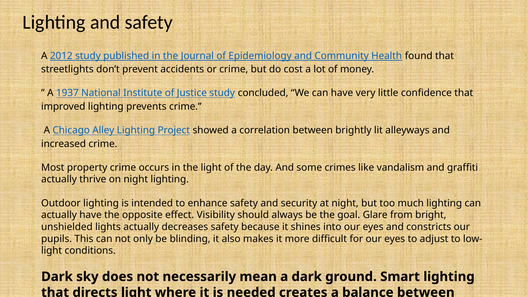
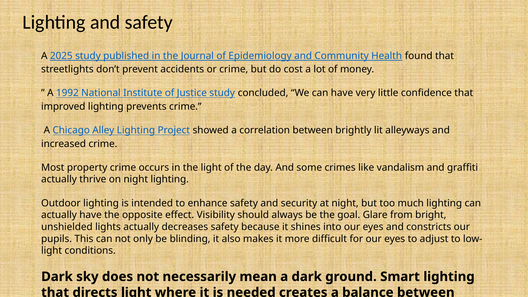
2012: 2012 -> 2025 (61, 56)
1937: 1937 -> 1992 (67, 93)
